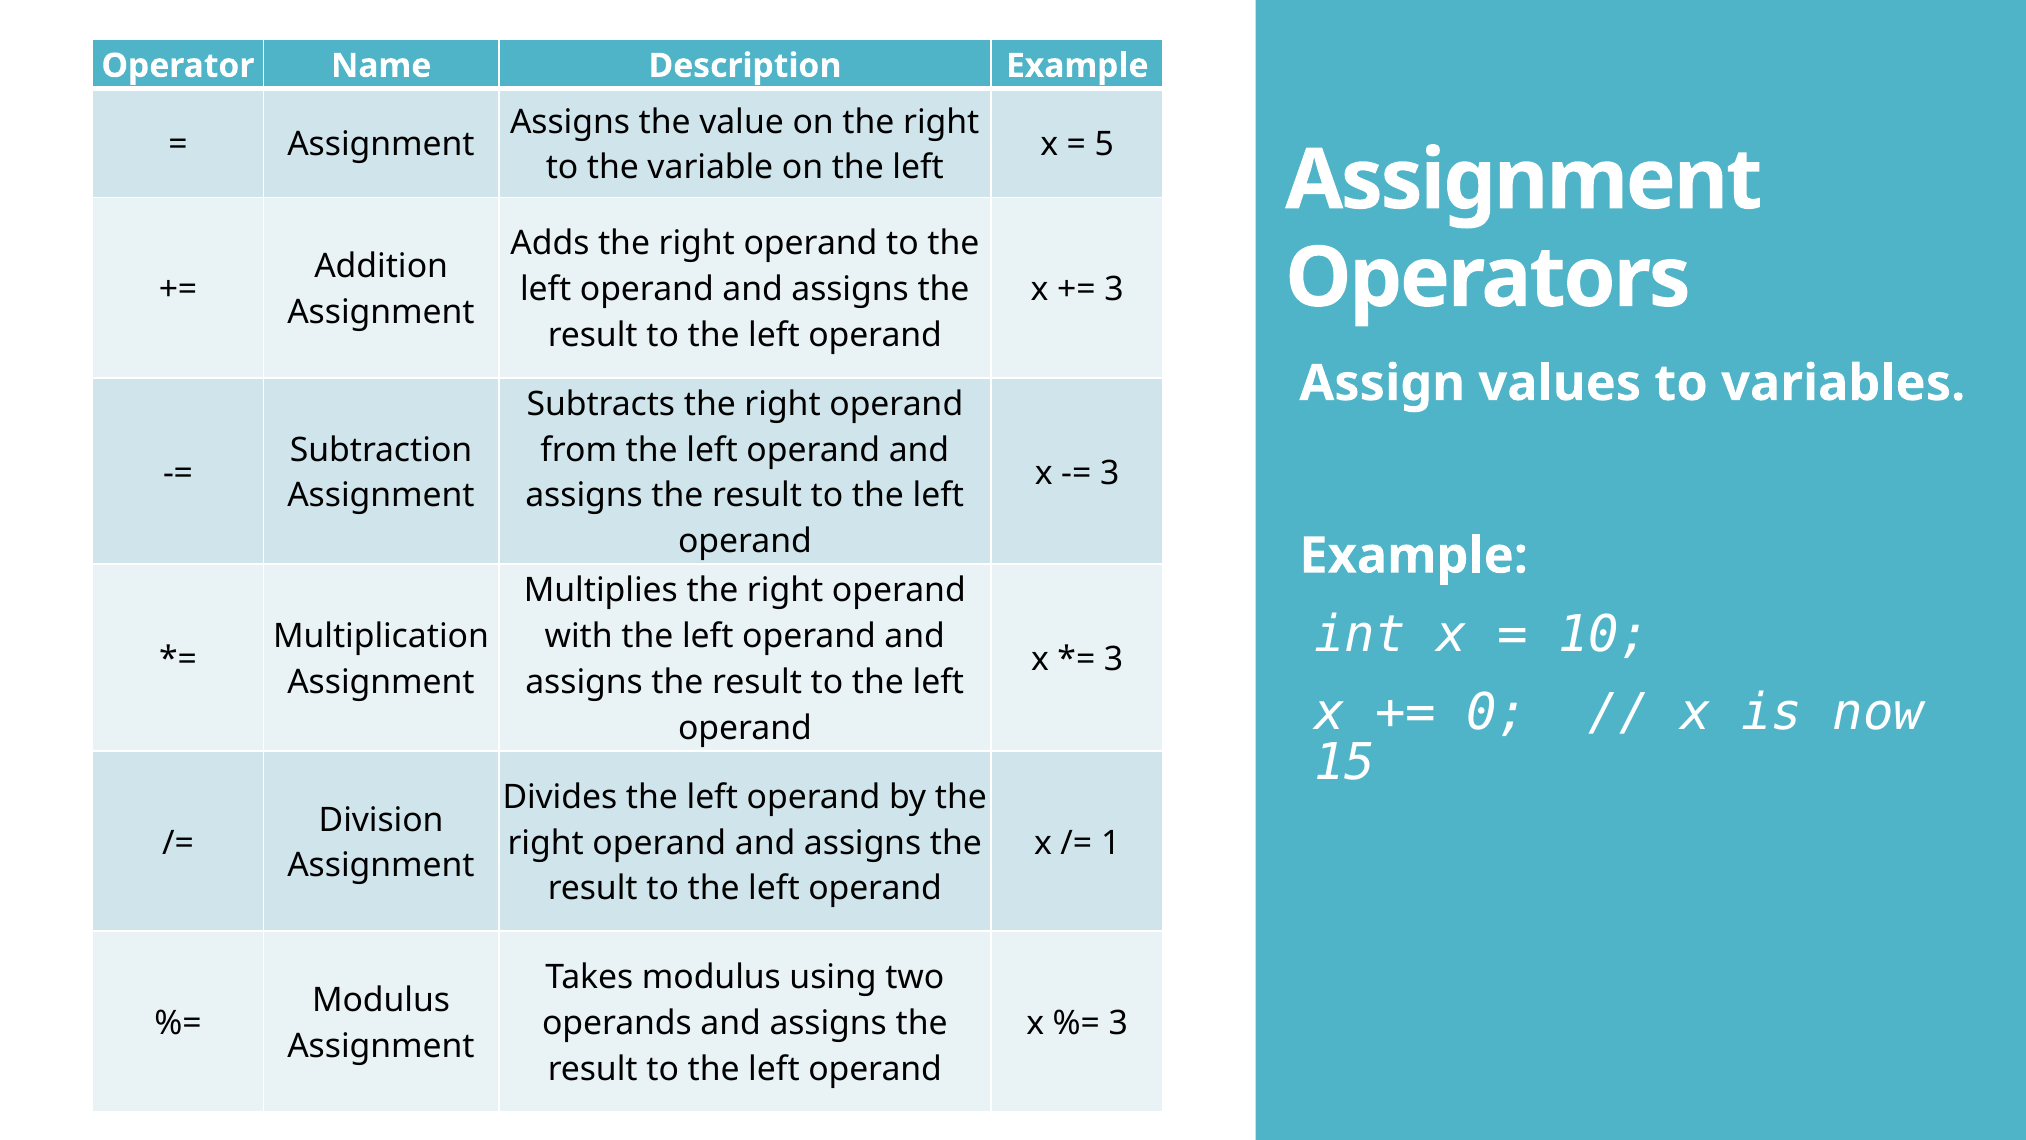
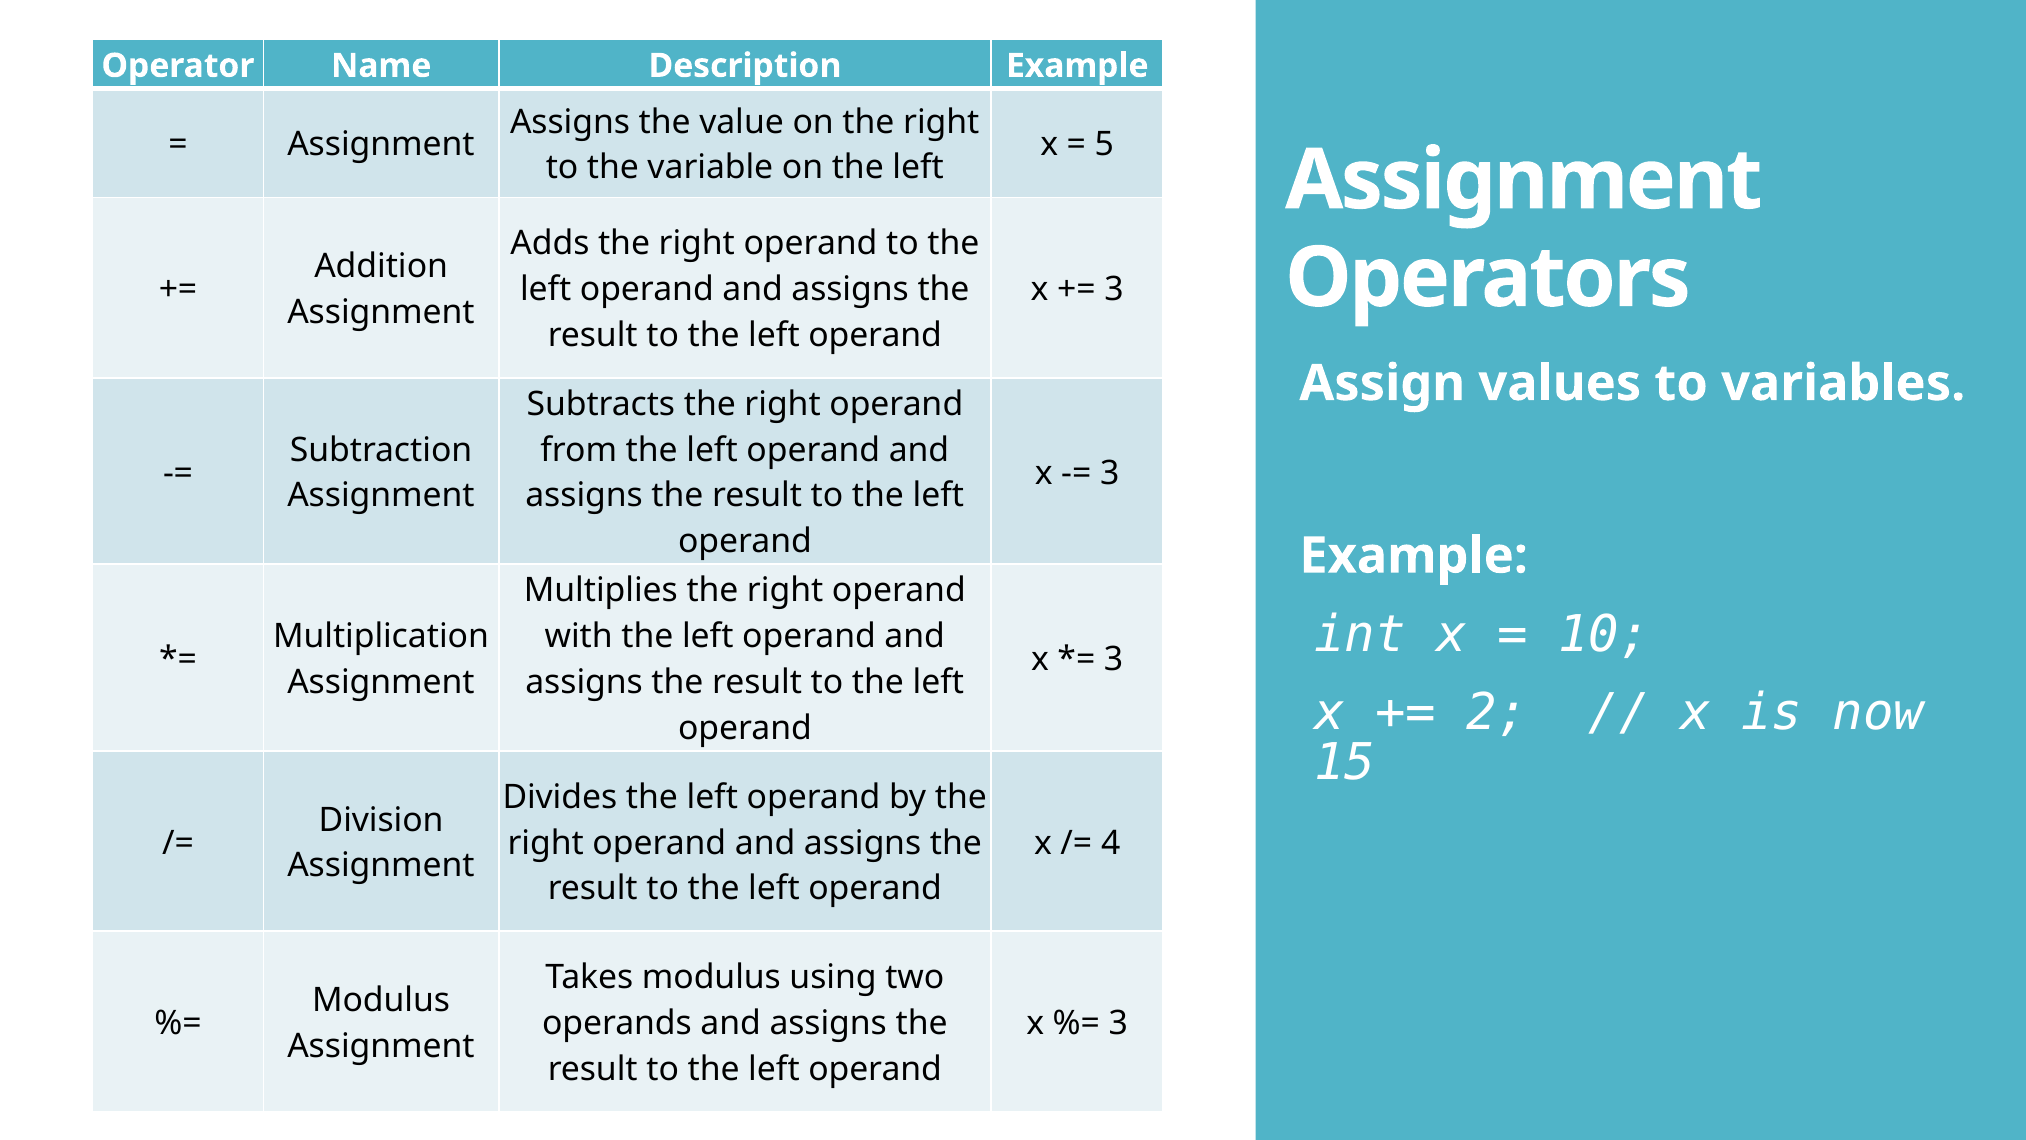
0: 0 -> 2 (1497, 713)
1: 1 -> 4 (1111, 843)
